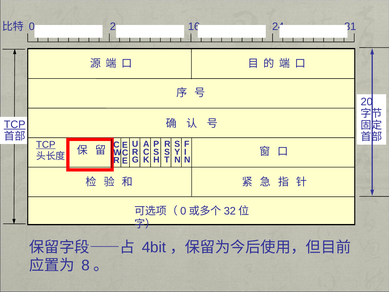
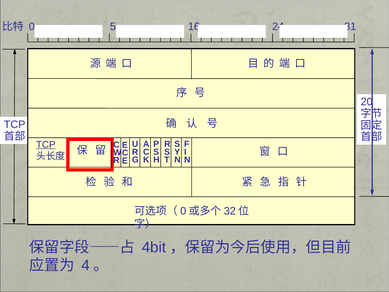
2: 2 -> 5 (113, 26)
TCP underline: present -> none (15, 124)
8: 8 -> 4 (86, 265)
